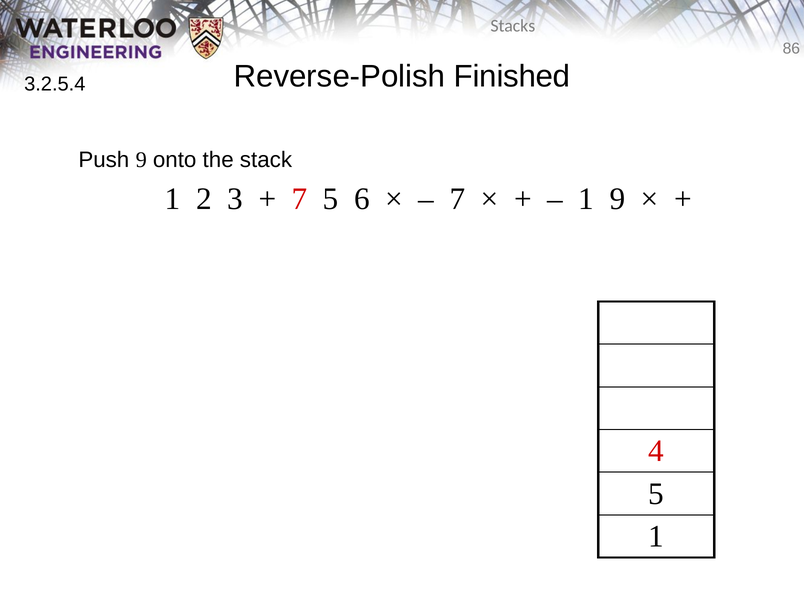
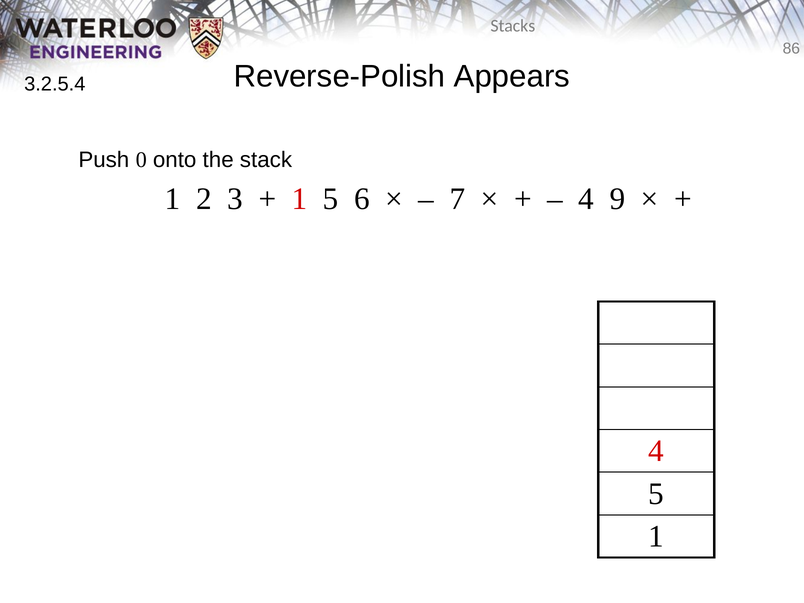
Finished: Finished -> Appears (512, 77)
Push 9: 9 -> 0 (141, 160)
7: 7 -> 1 (300, 199)
1: 1 -> 4 (586, 199)
